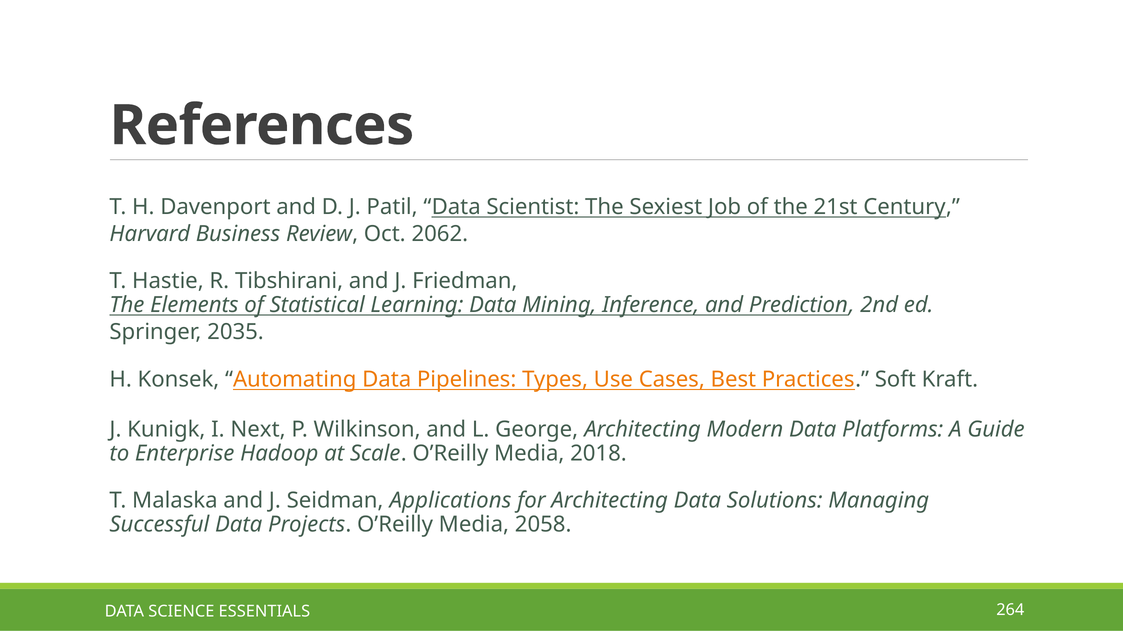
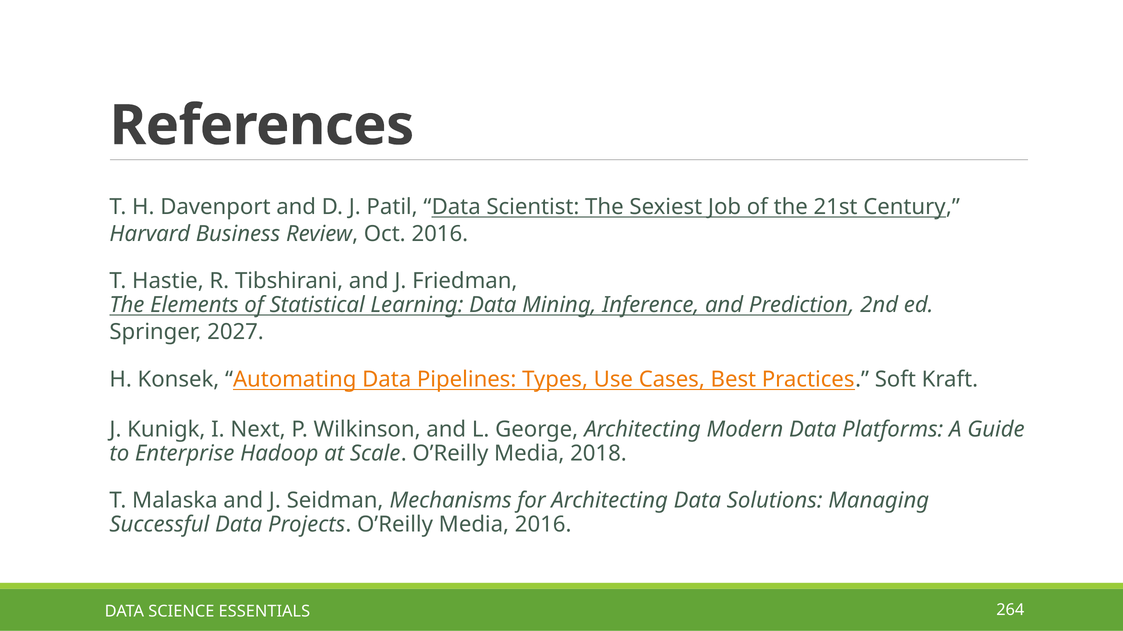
Oct 2062: 2062 -> 2016 (440, 234)
2035: 2035 -> 2027 (236, 333)
Applications: Applications -> Mechanisms (451, 501)
Media 2058: 2058 -> 2016 (543, 525)
